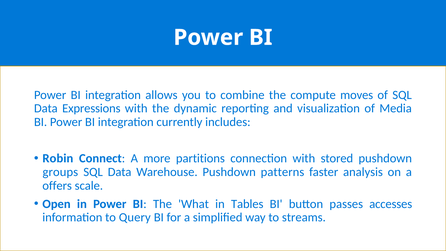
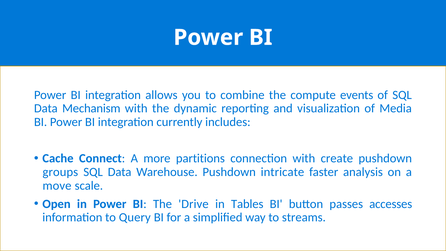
moves: moves -> events (357, 95)
Expressions: Expressions -> Mechanism (91, 108)
Robin: Robin -> Cache (58, 158)
stored: stored -> create (337, 158)
patterns: patterns -> intricate (282, 172)
offers: offers -> move (57, 186)
What: What -> Drive (194, 204)
